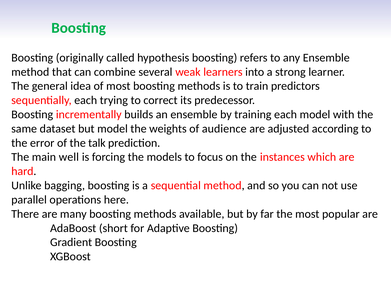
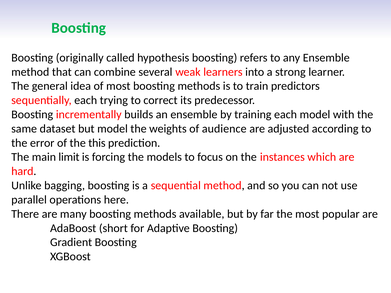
talk: talk -> this (97, 143)
well: well -> limit (69, 157)
